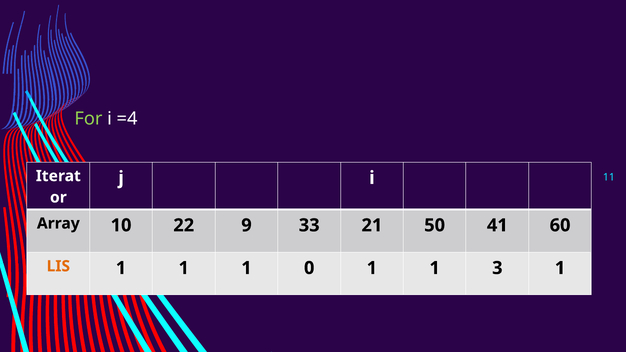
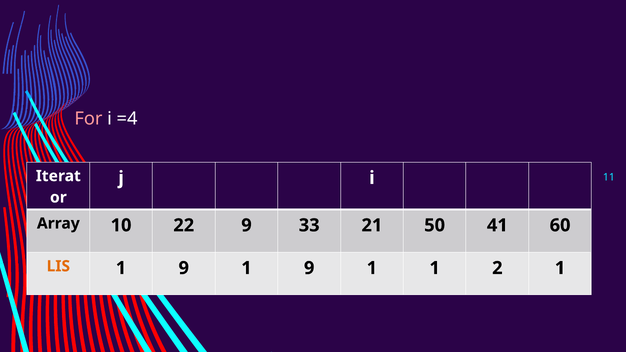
For colour: light green -> pink (88, 119)
1: 1 -> 9 (184, 268)
0: 0 -> 9 (309, 268)
3: 3 -> 2 (497, 268)
